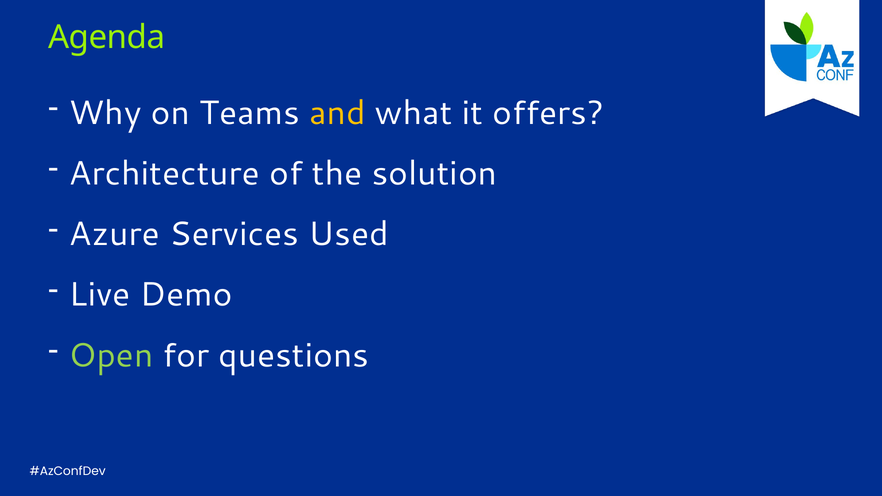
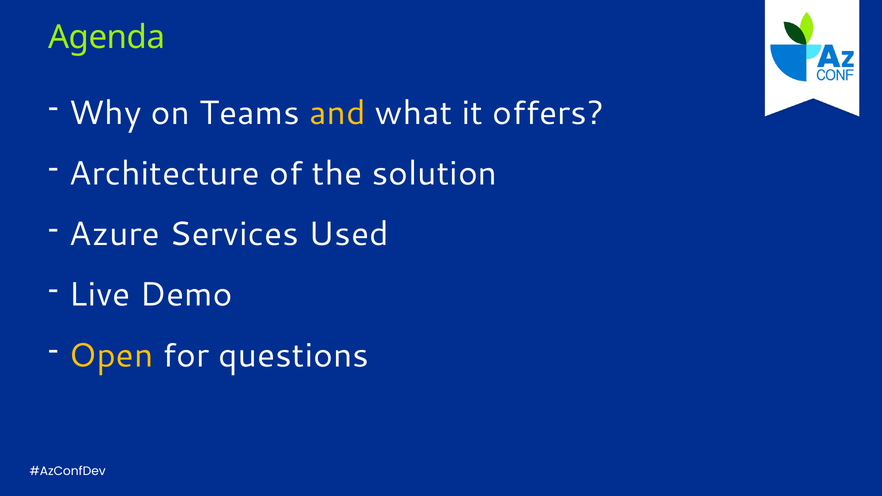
Open colour: light green -> yellow (111, 356)
